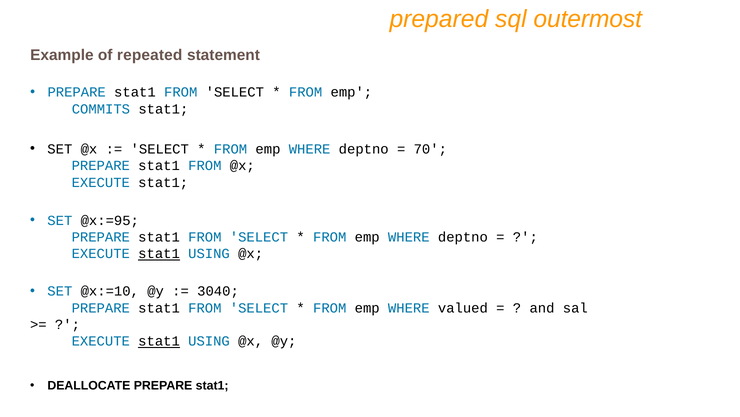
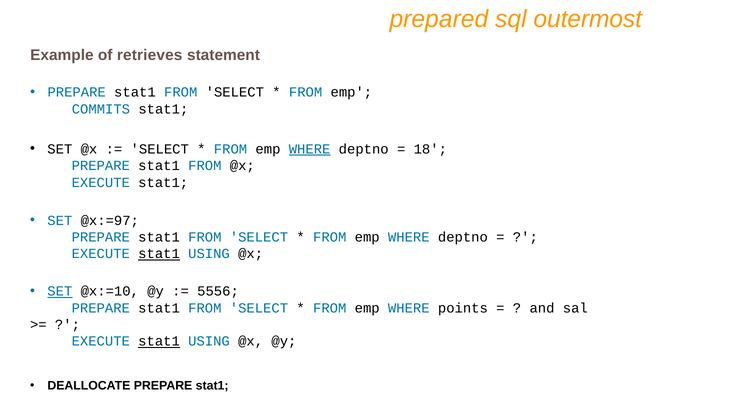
repeated: repeated -> retrieves (150, 55)
WHERE underline: none -> present (310, 149)
70: 70 -> 18 (430, 149)
@x:=95: @x:=95 -> @x:=97 (110, 220)
SET underline: none -> present (60, 291)
3040: 3040 -> 5556 (218, 291)
valued: valued -> points (463, 307)
